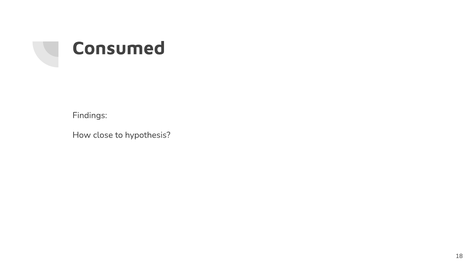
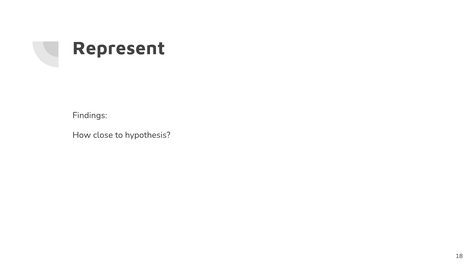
Consumed: Consumed -> Represent (119, 48)
